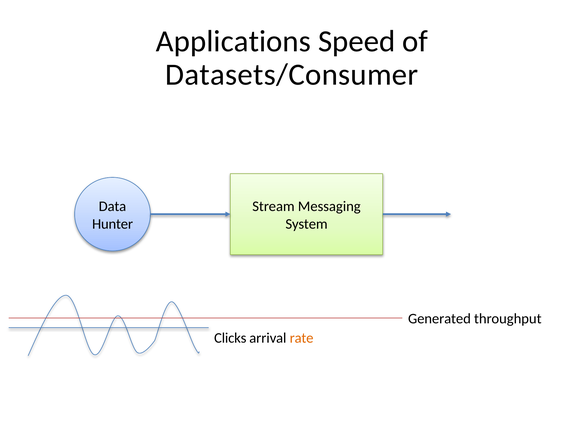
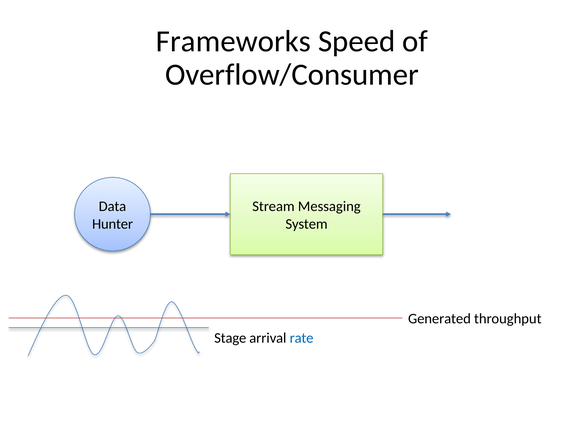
Applications: Applications -> Frameworks (233, 41)
Datasets/Consumer: Datasets/Consumer -> Overflow/Consumer (292, 75)
Clicks: Clicks -> Stage (230, 338)
rate colour: orange -> blue (302, 338)
